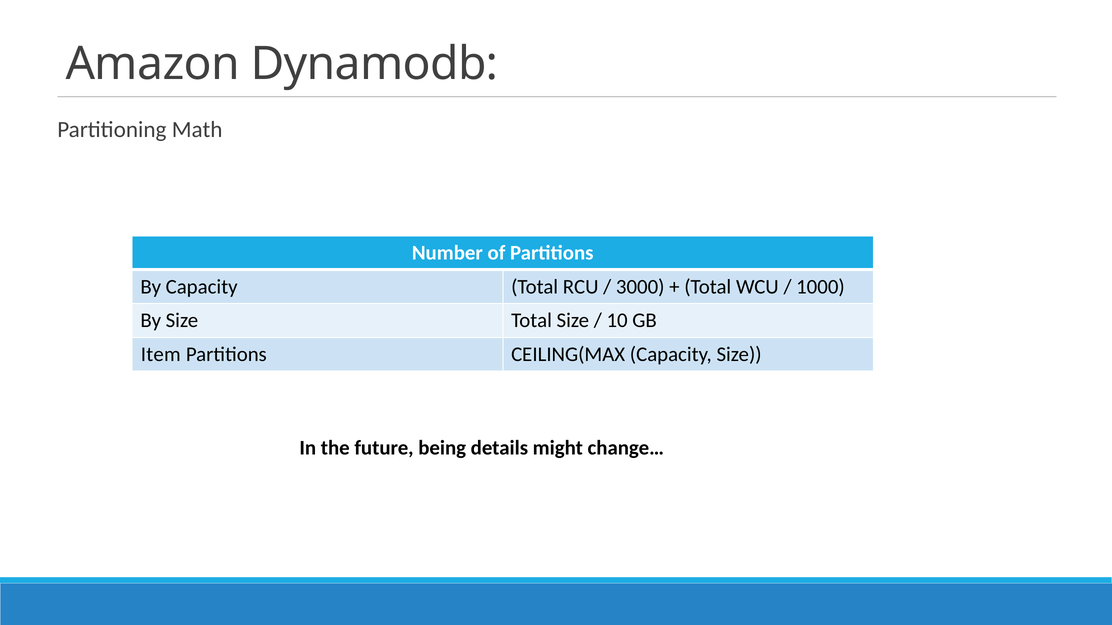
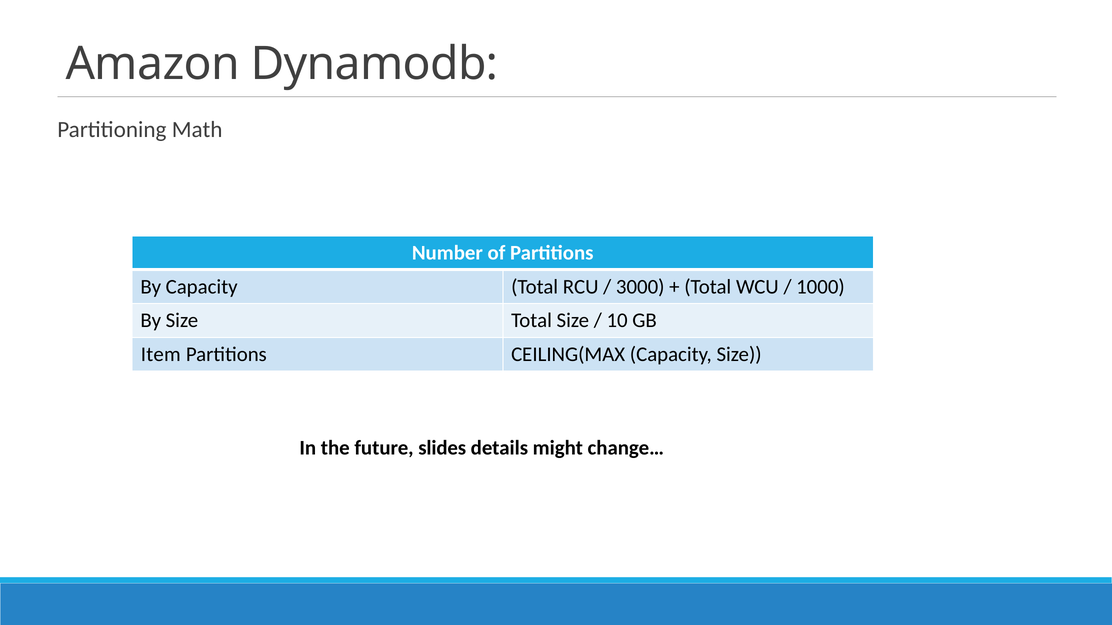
being: being -> slides (442, 448)
